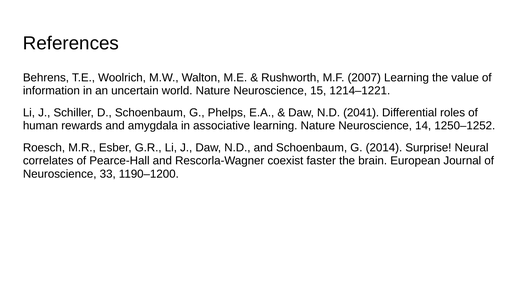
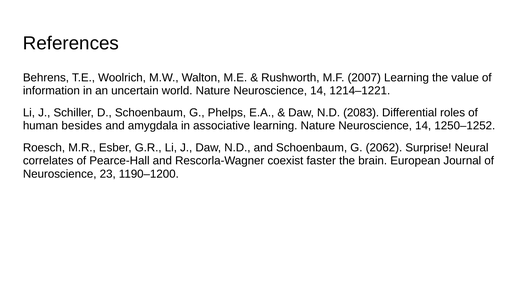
world Nature Neuroscience 15: 15 -> 14 (318, 91)
2041: 2041 -> 2083 (361, 112)
rewards: rewards -> besides (82, 126)
2014: 2014 -> 2062 (384, 147)
33: 33 -> 23 (108, 174)
